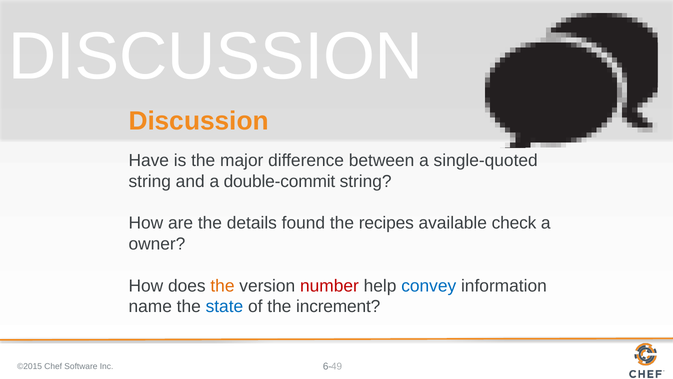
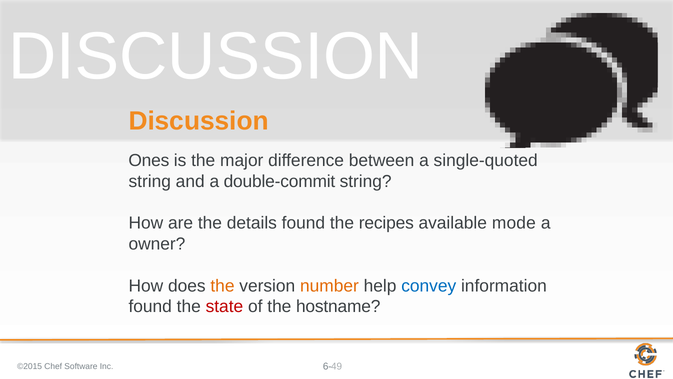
Have: Have -> Ones (149, 161)
check: check -> mode (514, 223)
number colour: red -> orange (329, 285)
name: name -> found (150, 306)
state colour: blue -> red (224, 306)
increment: increment -> hostname (338, 306)
